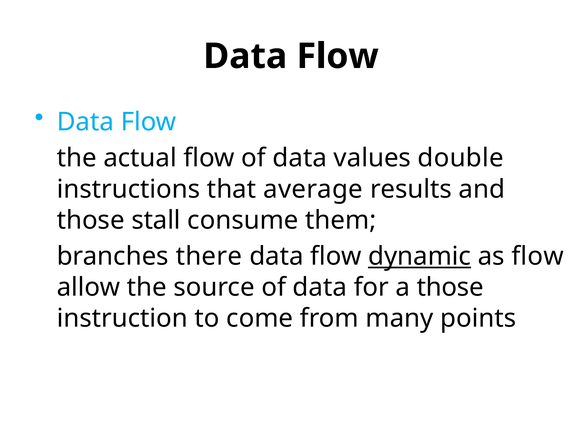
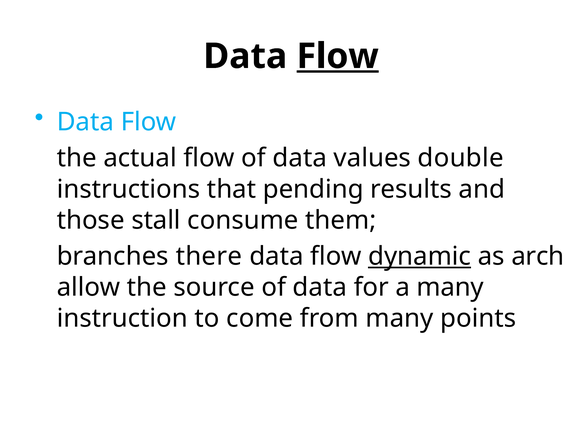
Flow underline: none -> present (338, 56)
average: average -> pending (313, 189)
as flow: flow -> arch (538, 257)
a those: those -> many (450, 288)
